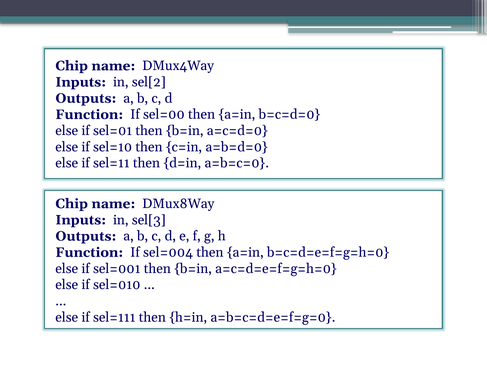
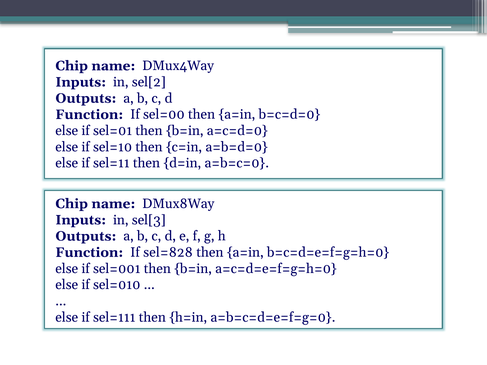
sel=004: sel=004 -> sel=828 (168, 253)
